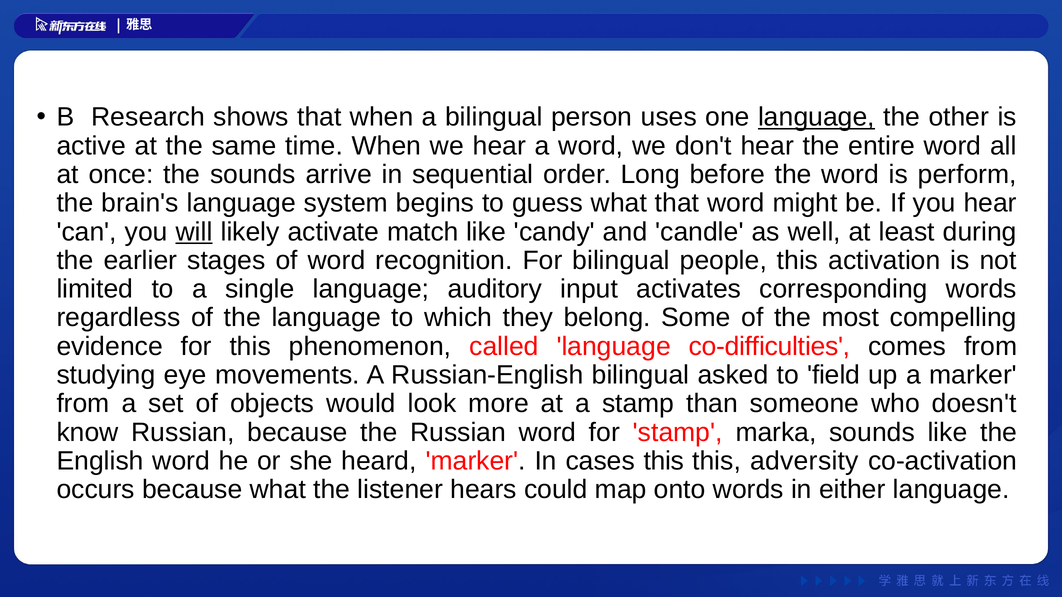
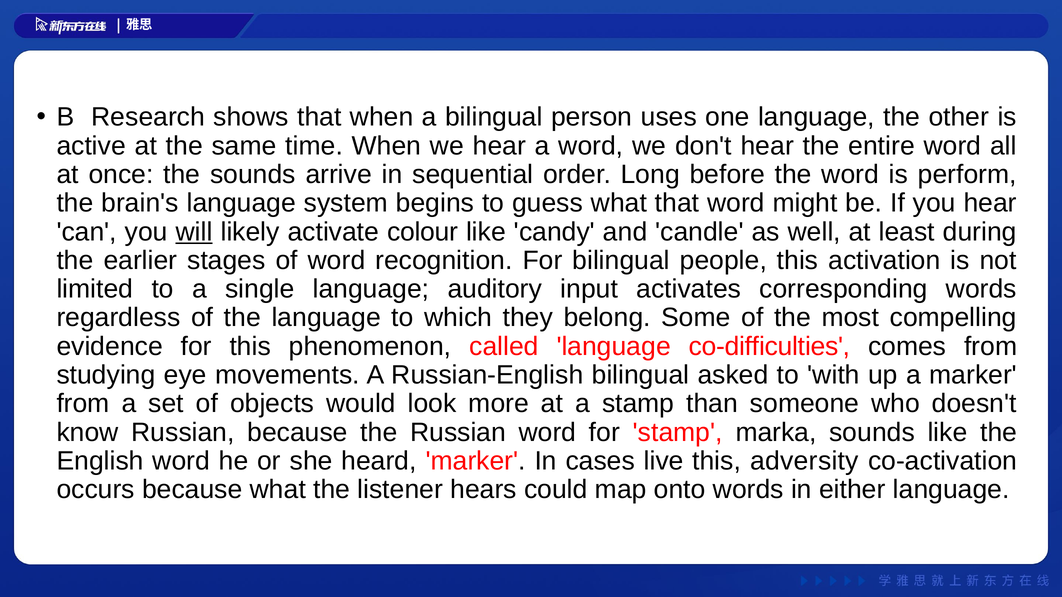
language underline: present -> none (816, 117)
match: match -> colour (423, 232)
field: field -> with (834, 375)
cases this: this -> live (664, 461)
